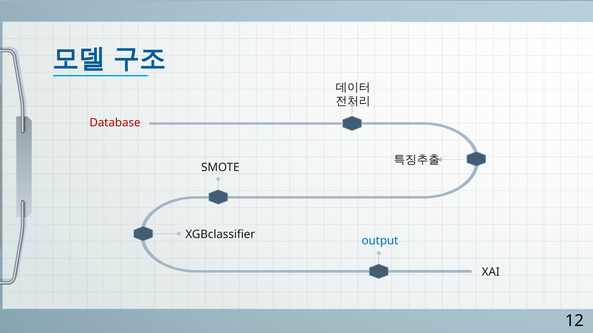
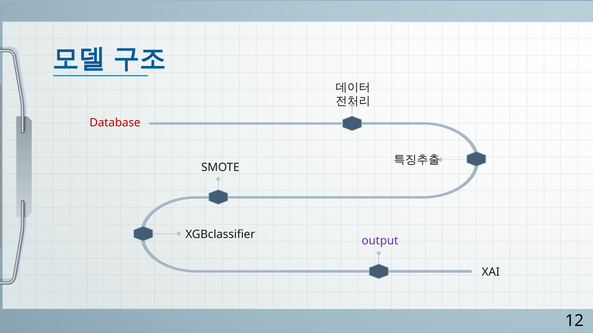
output colour: blue -> purple (380, 241)
